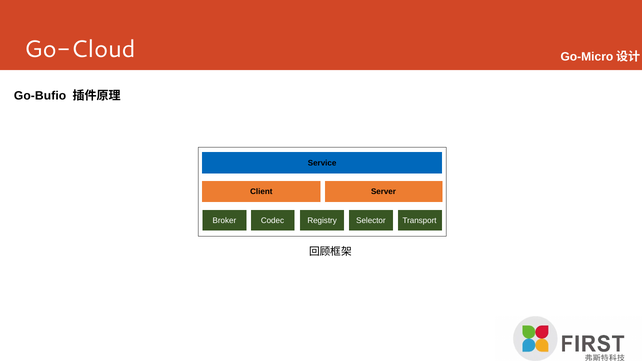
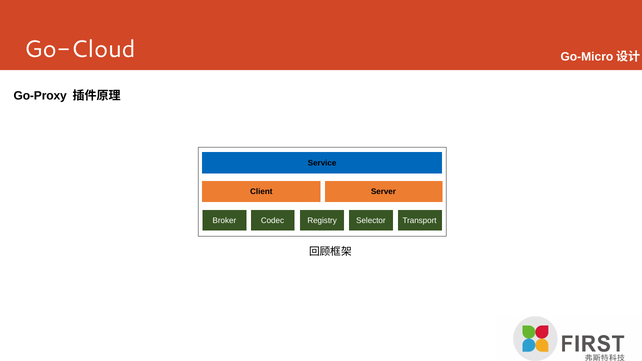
Go-Bufio: Go-Bufio -> Go-Proxy (40, 96)
